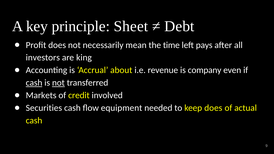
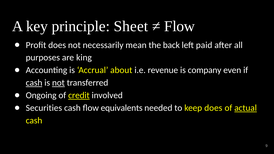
Debt: Debt -> Flow (180, 26)
time: time -> back (171, 45)
pays: pays -> paid (204, 45)
investors: investors -> purposes (43, 58)
Markets: Markets -> Ongoing (41, 95)
credit underline: none -> present (79, 95)
equipment: equipment -> equivalents (122, 108)
actual underline: none -> present (246, 108)
